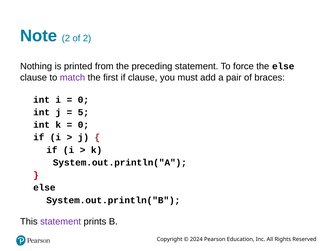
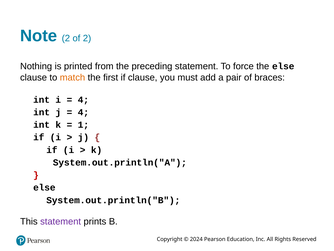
match colour: purple -> orange (72, 77)
0: 0 -> 4 (83, 100)
5: 5 -> 4 (83, 112)
0: 0 -> 1 (83, 125)
